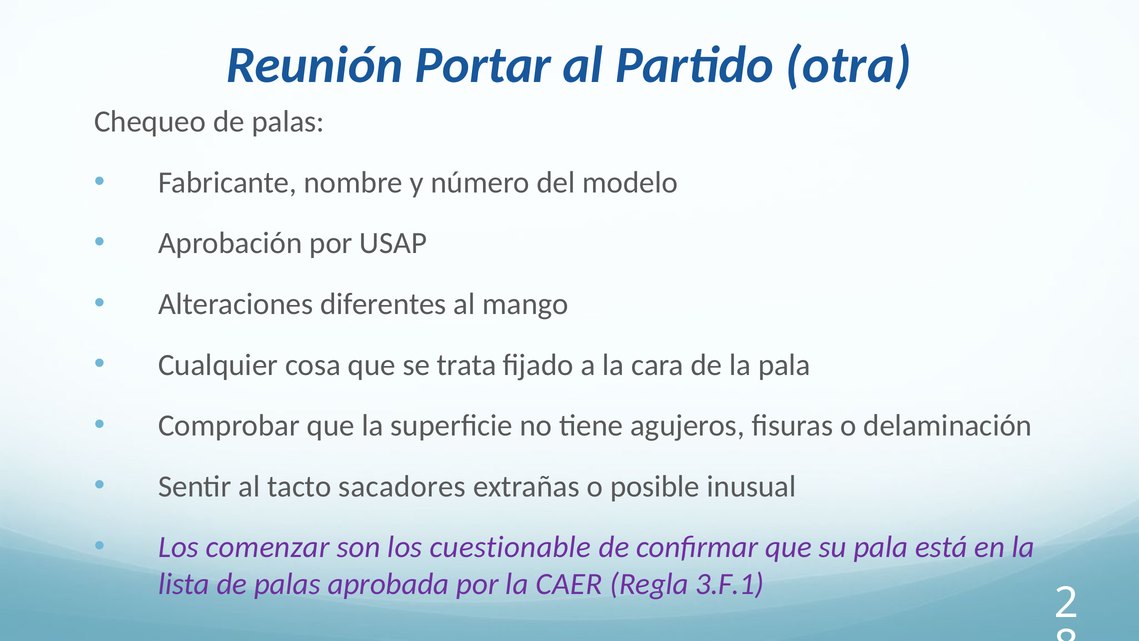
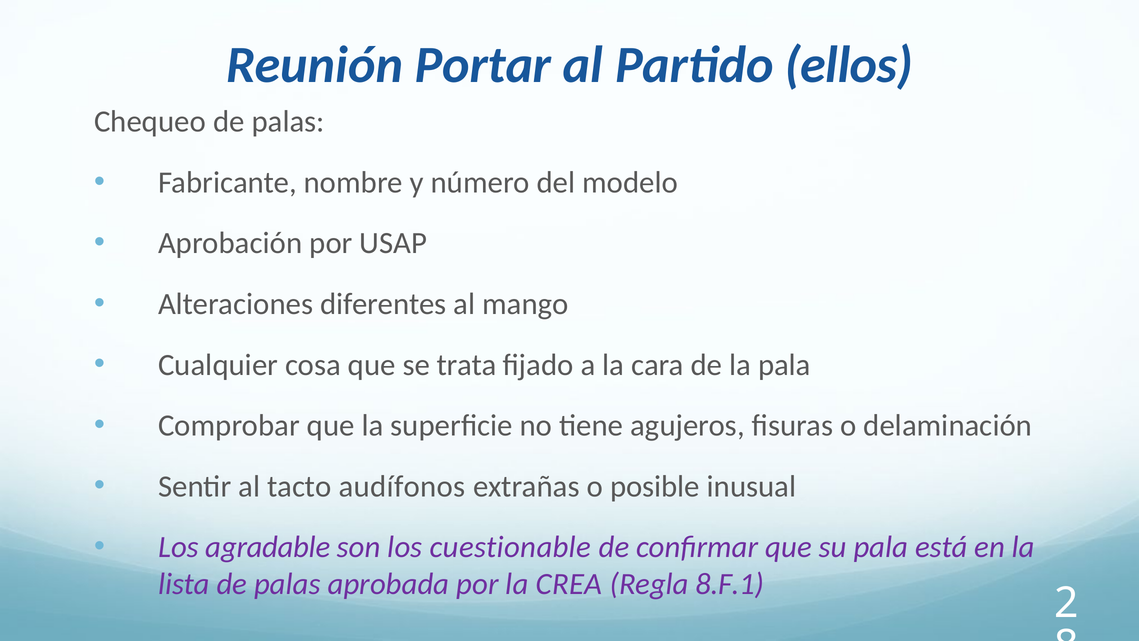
otra: otra -> ellos (849, 65)
sacadores: sacadores -> audífonos (402, 486)
comenzar: comenzar -> agradable (268, 547)
CAER: CAER -> CREA (569, 584)
3.F.1: 3.F.1 -> 8.F.1 (730, 584)
